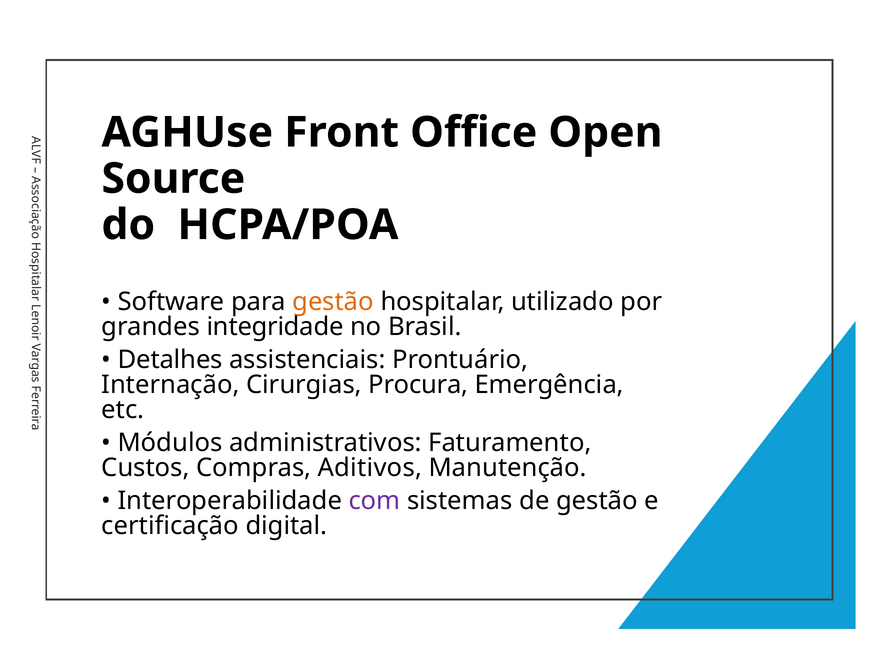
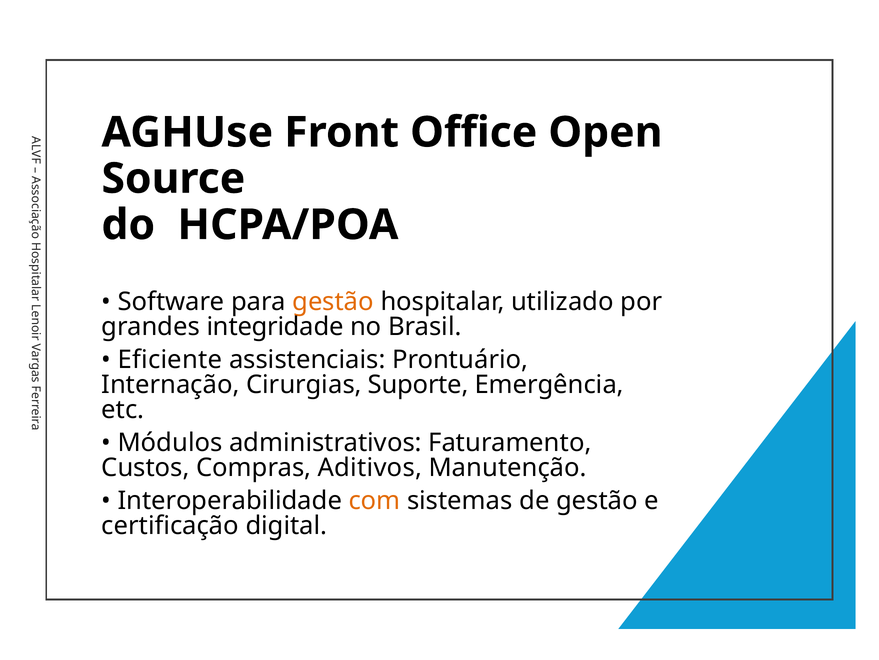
Detalhes: Detalhes -> Eficiente (170, 359)
Procura: Procura -> Suporte (418, 384)
com colour: purple -> orange (375, 500)
